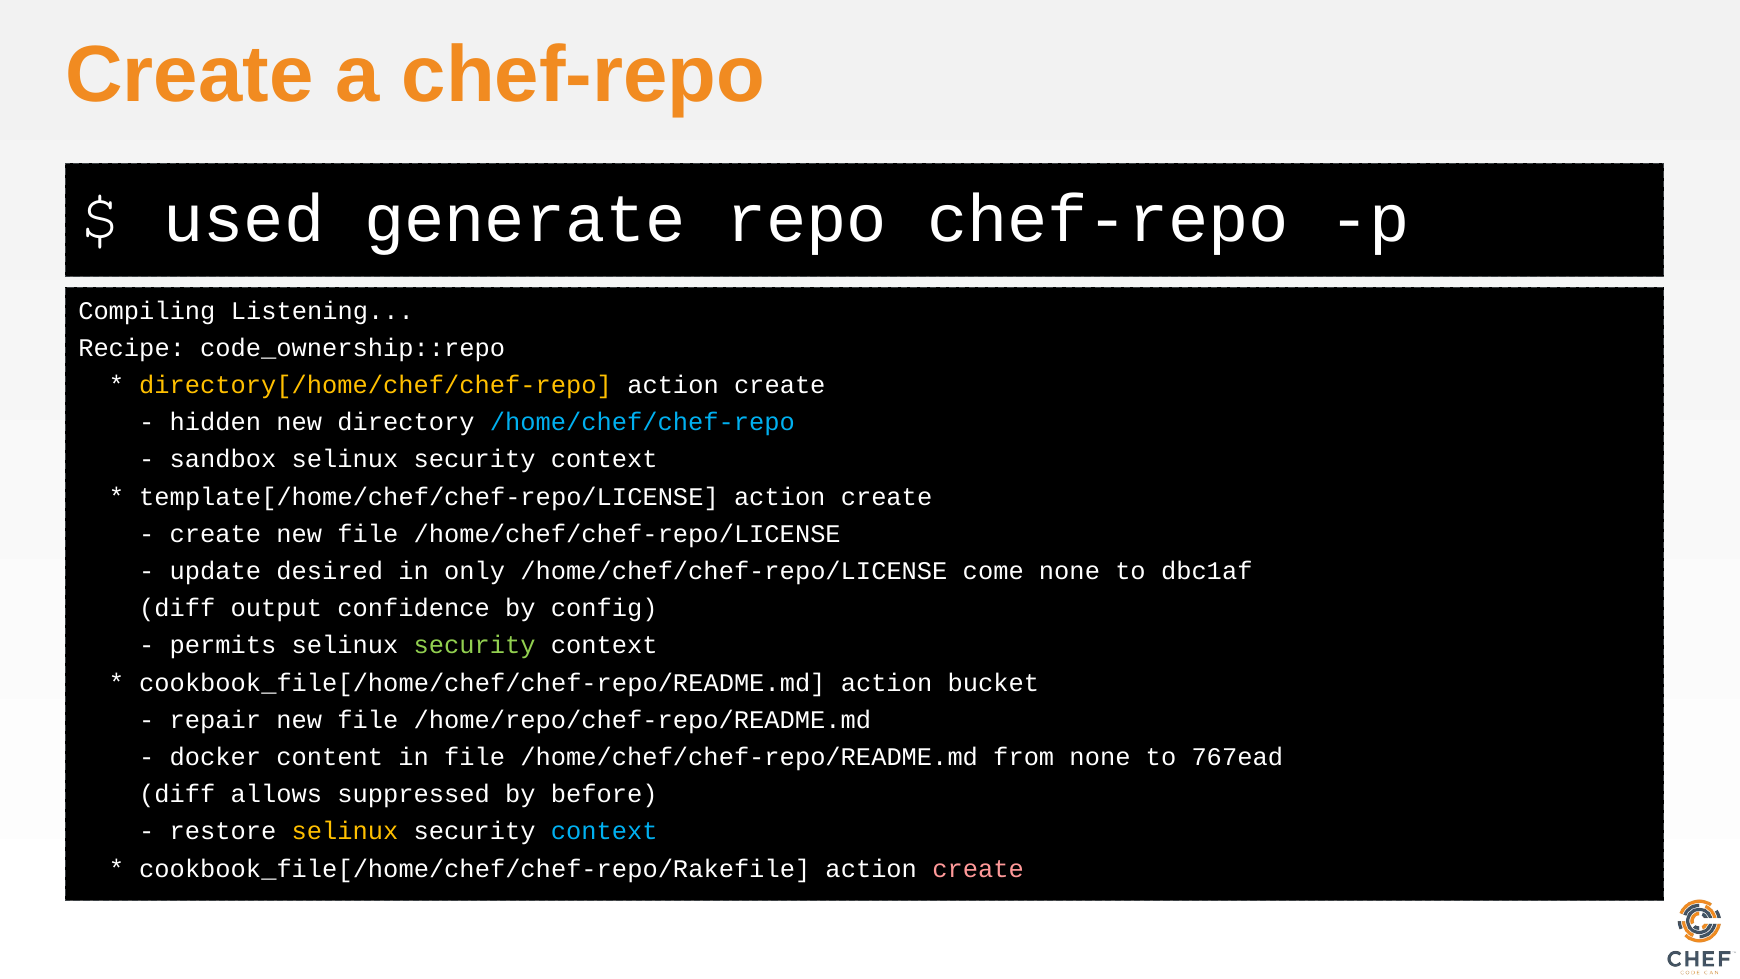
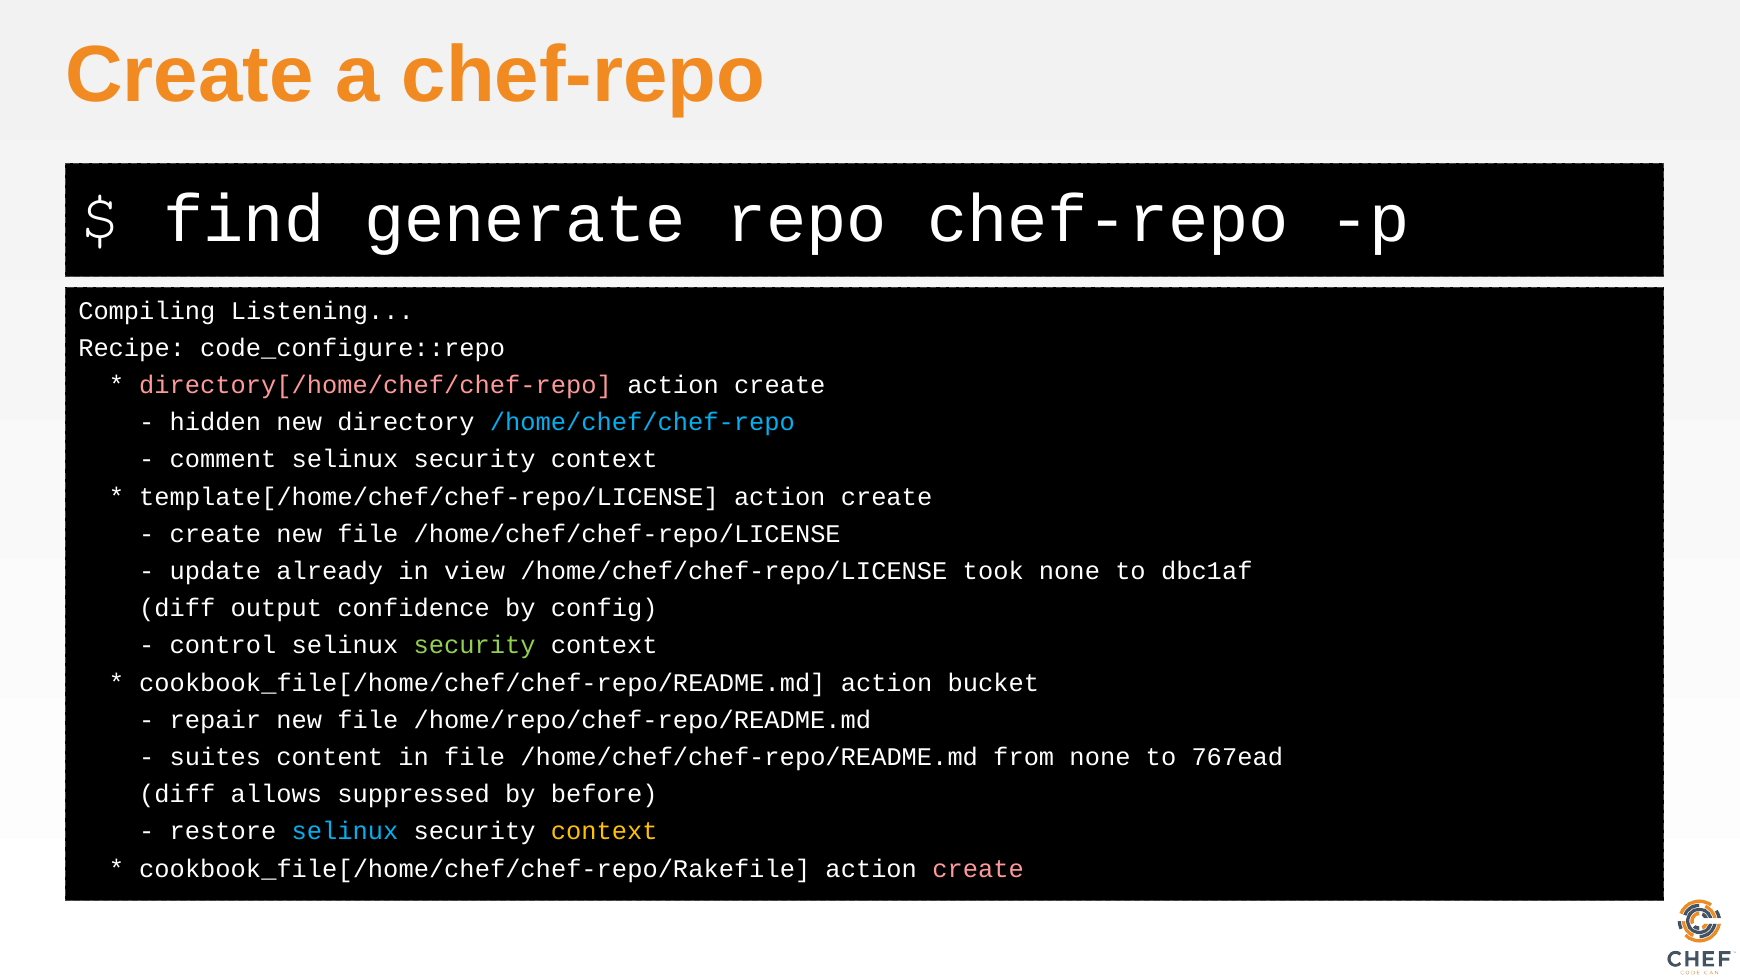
used: used -> find (244, 220)
code_ownership::repo: code_ownership::repo -> code_configure::repo (353, 348)
directory[/home/chef/chef-repo colour: yellow -> pink (376, 385)
sandbox: sandbox -> comment (223, 459)
desired: desired -> already (330, 571)
only: only -> view (475, 571)
come: come -> took (993, 571)
permits: permits -> control (223, 645)
docker: docker -> suites (215, 757)
selinux colour: yellow -> light blue (345, 831)
context colour: light blue -> yellow (604, 831)
